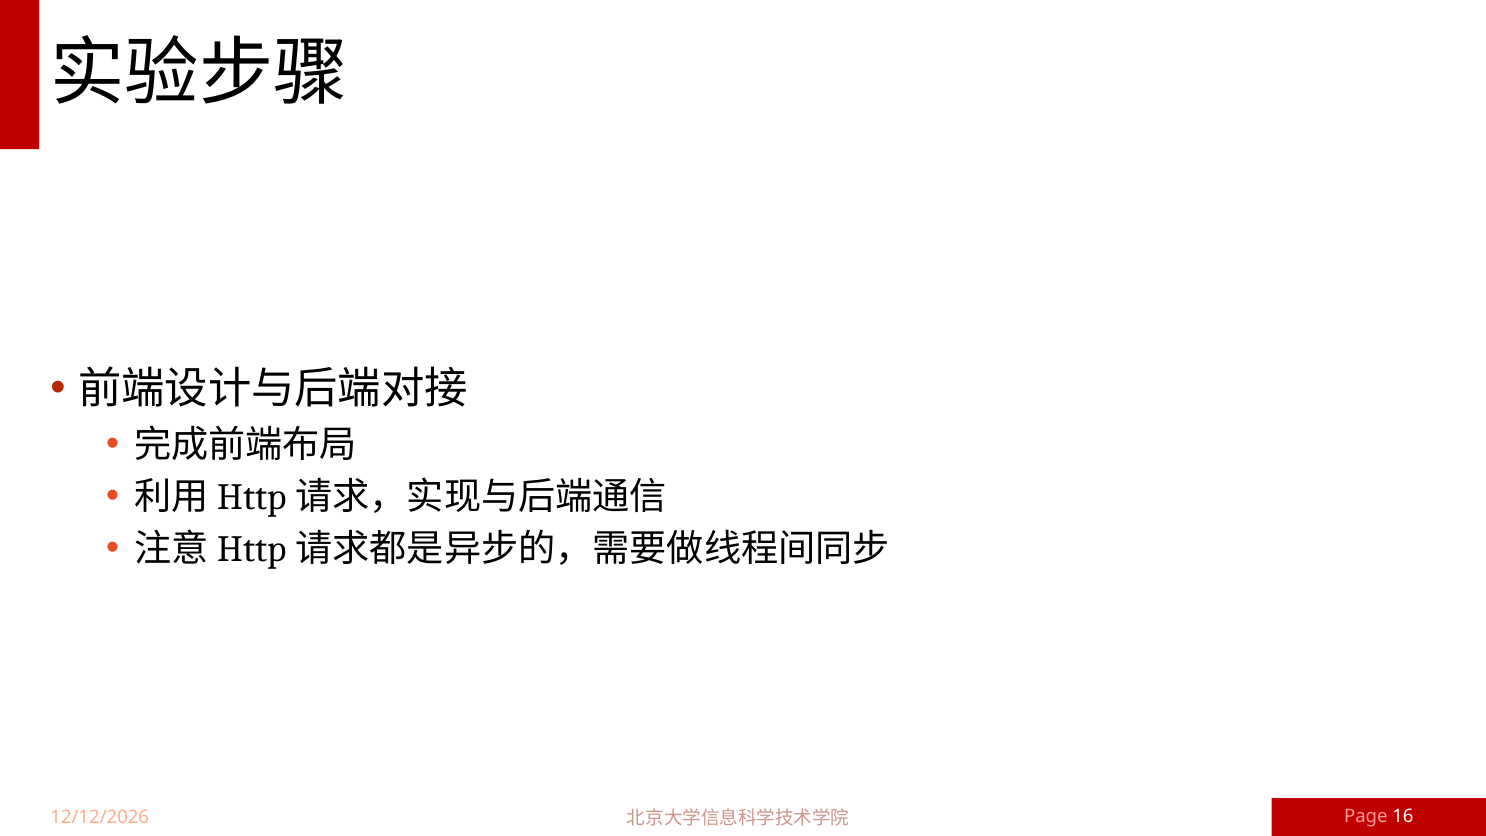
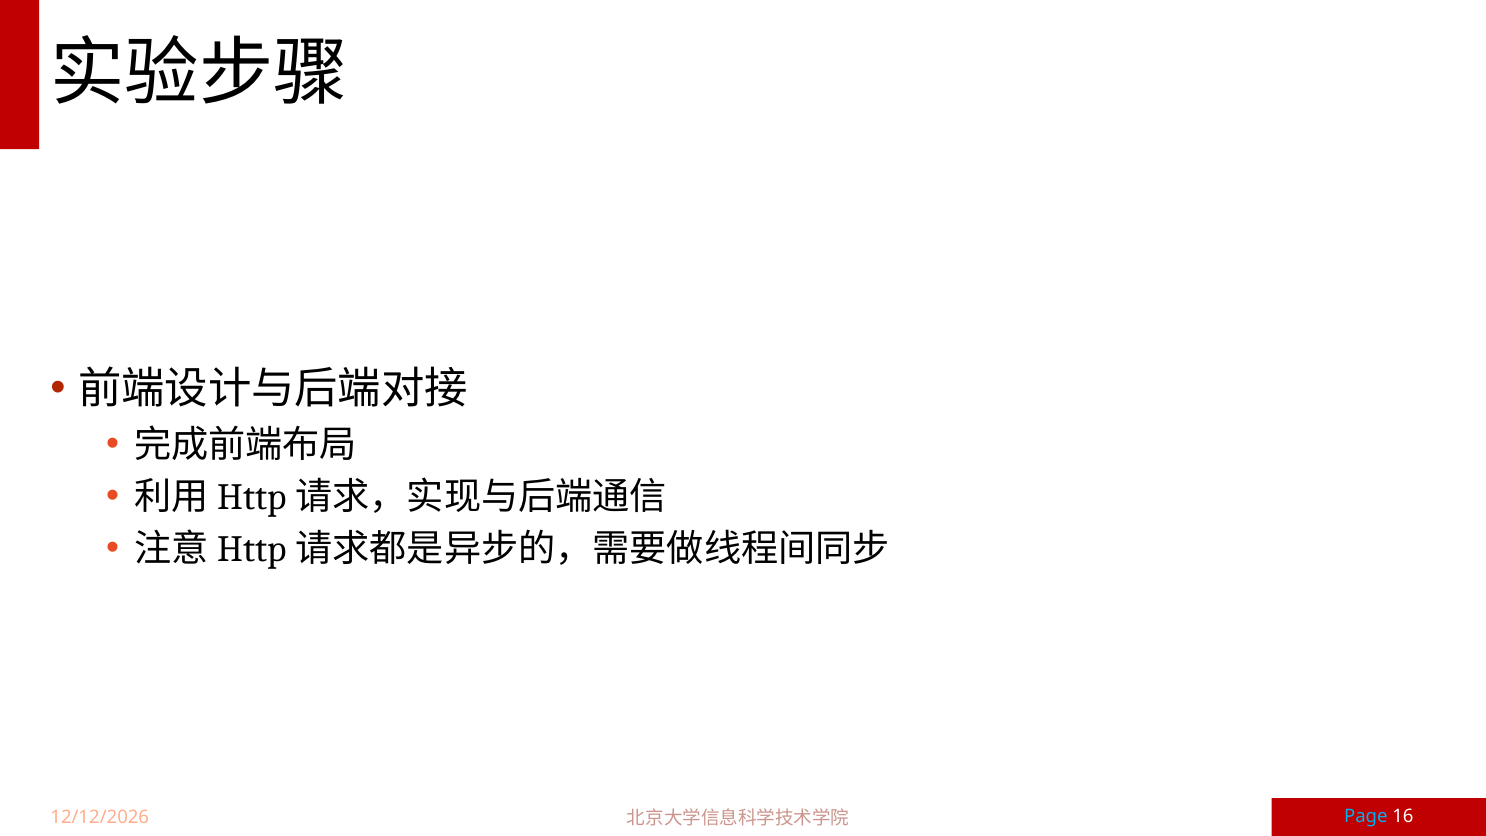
Page colour: pink -> light blue (1366, 817)
